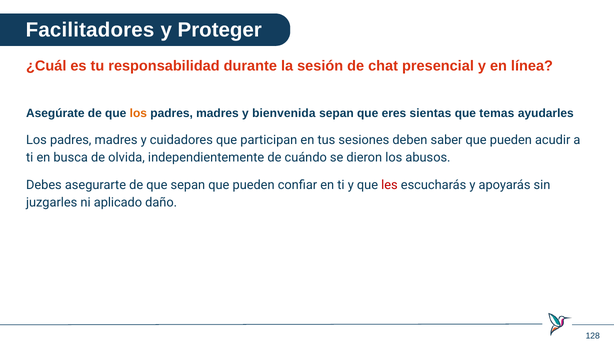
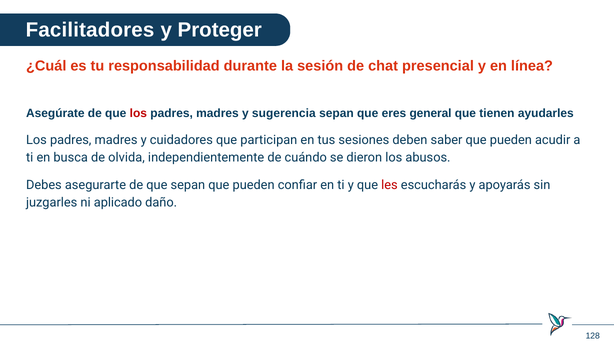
los colour: orange -> red (138, 113)
bienvenida: bienvenida -> sugerencia (284, 113)
sientas: sientas -> general (431, 113)
temas: temas -> tienen (497, 113)
